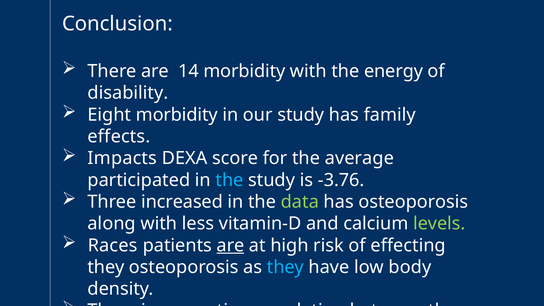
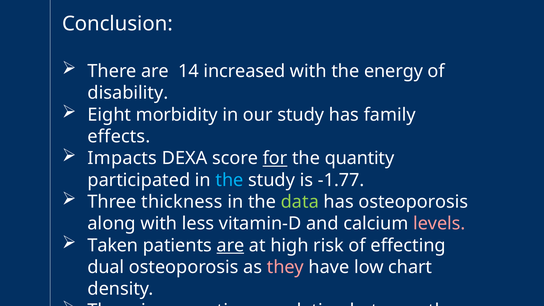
14 morbidity: morbidity -> increased (244, 71)
for underline: none -> present (275, 158)
average: average -> quantity (360, 158)
-3.76: -3.76 -> -1.77 (341, 180)
increased: increased -> thickness (182, 202)
levels colour: light green -> pink (439, 224)
Races: Races -> Taken (113, 245)
they: they -> dual (106, 267)
they colour: light blue -> pink (285, 267)
body: body -> chart (410, 267)
